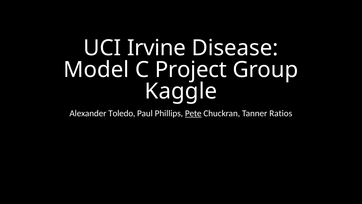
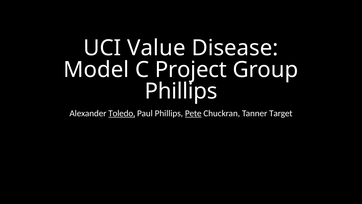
Irvine: Irvine -> Value (156, 48)
Kaggle: Kaggle -> Phillips (181, 91)
Toledo underline: none -> present (122, 113)
Ratios: Ratios -> Target (281, 113)
